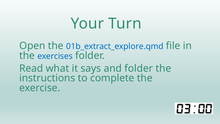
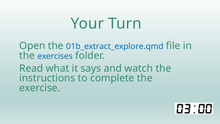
and folder: folder -> watch (139, 68)
